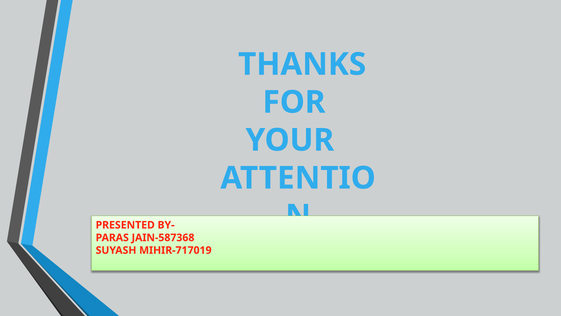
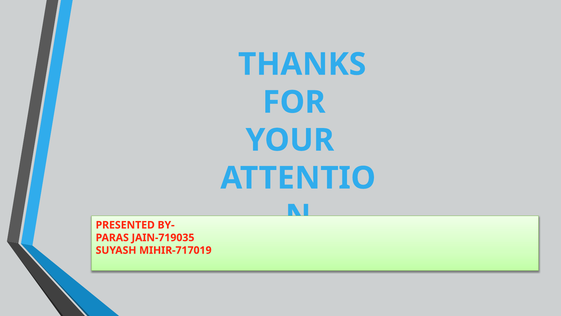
JAIN-587368: JAIN-587368 -> JAIN-719035 (163, 237)
